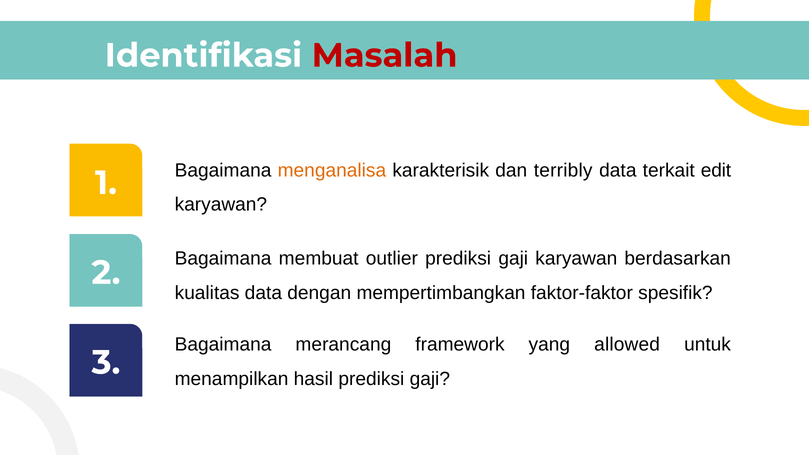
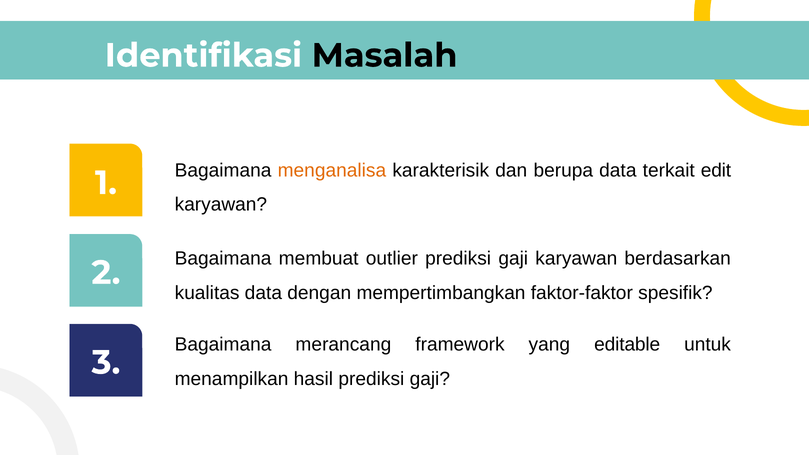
Masalah colour: red -> black (385, 56)
terribly: terribly -> berupa (563, 170)
allowed: allowed -> editable (627, 345)
